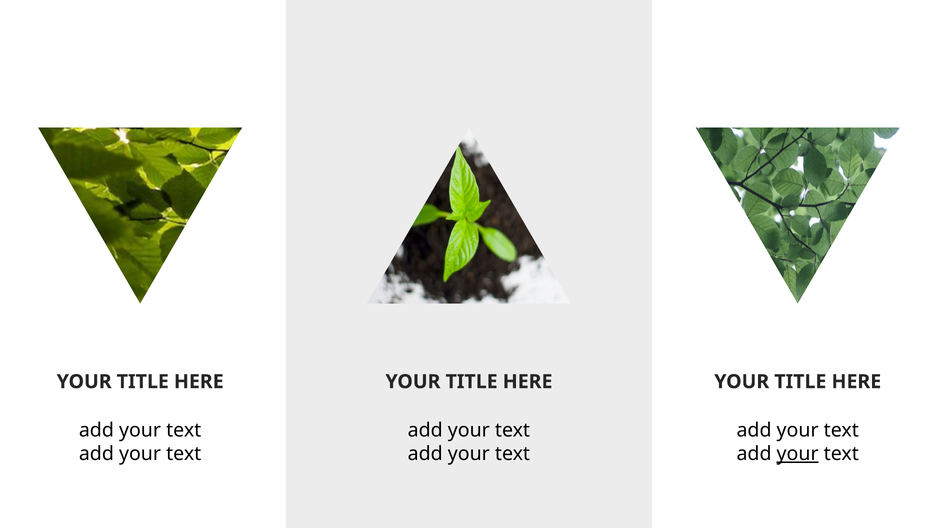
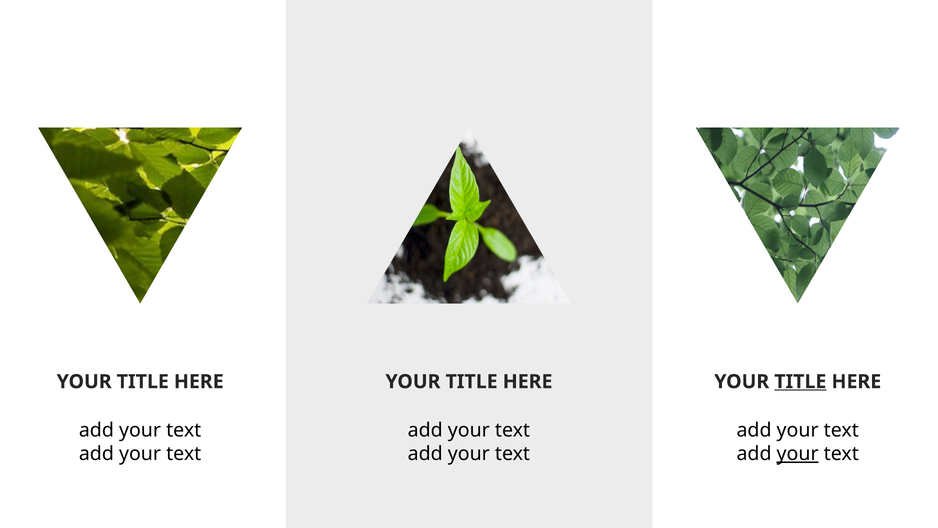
TITLE underline: none -> present (800, 381)
